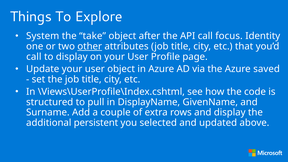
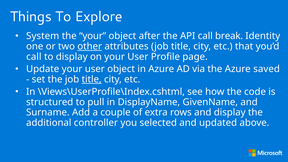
the take: take -> your (93, 36)
focus: focus -> break (229, 36)
title underline: none -> present (92, 79)
persistent: persistent -> controller (96, 123)
